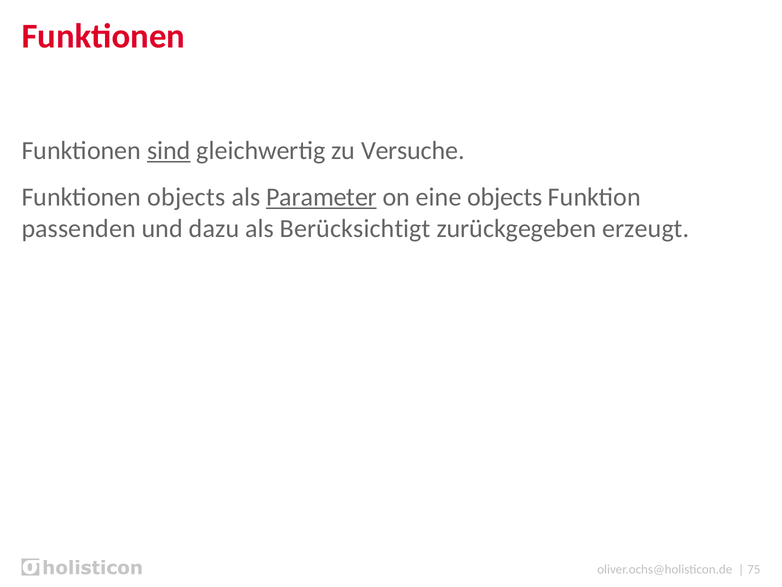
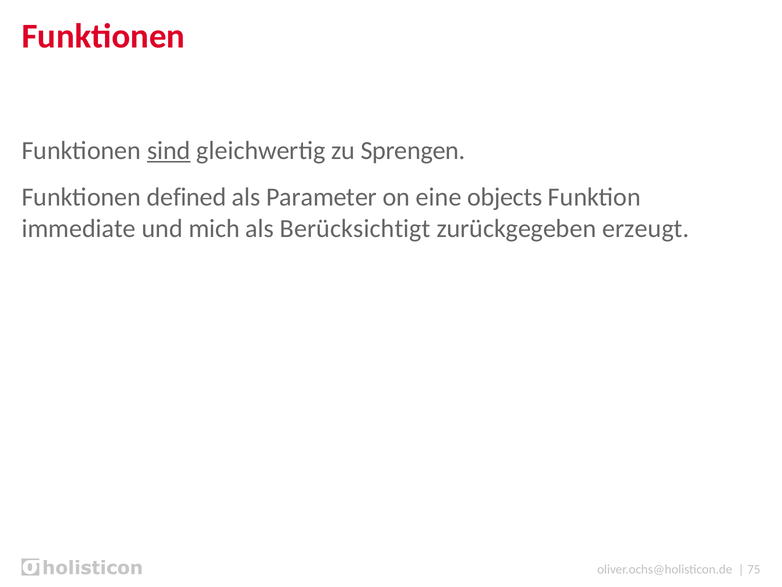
Versuche: Versuche -> Sprengen (413, 151)
Funktionen objects: objects -> defined (187, 197)
Parameter underline: present -> none (322, 197)
passenden: passenden -> immediate (79, 228)
dazu: dazu -> mich (214, 228)
